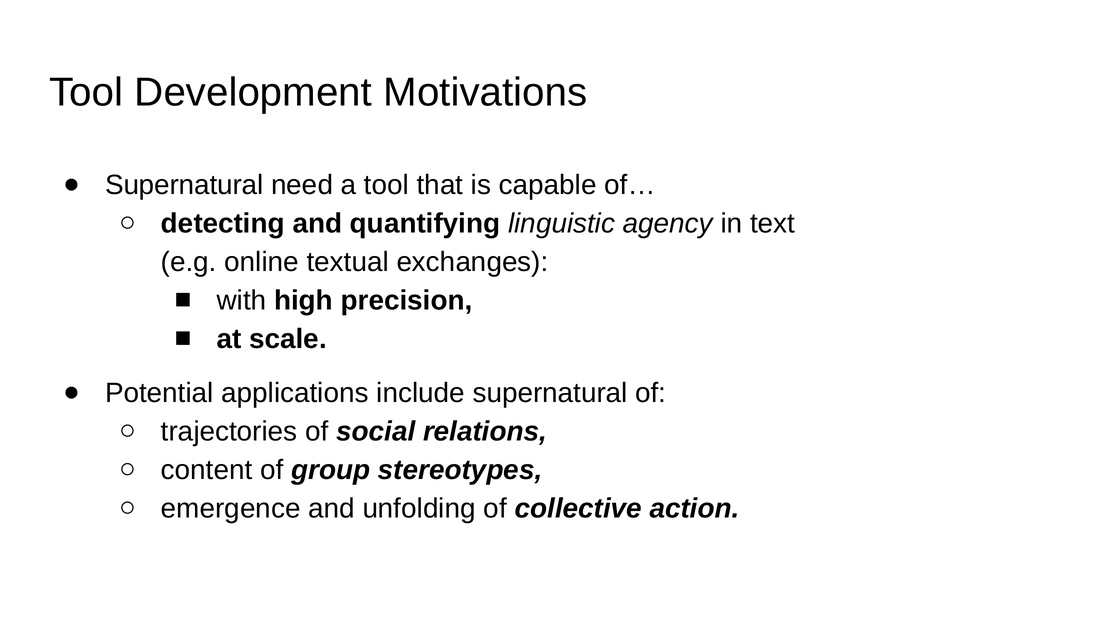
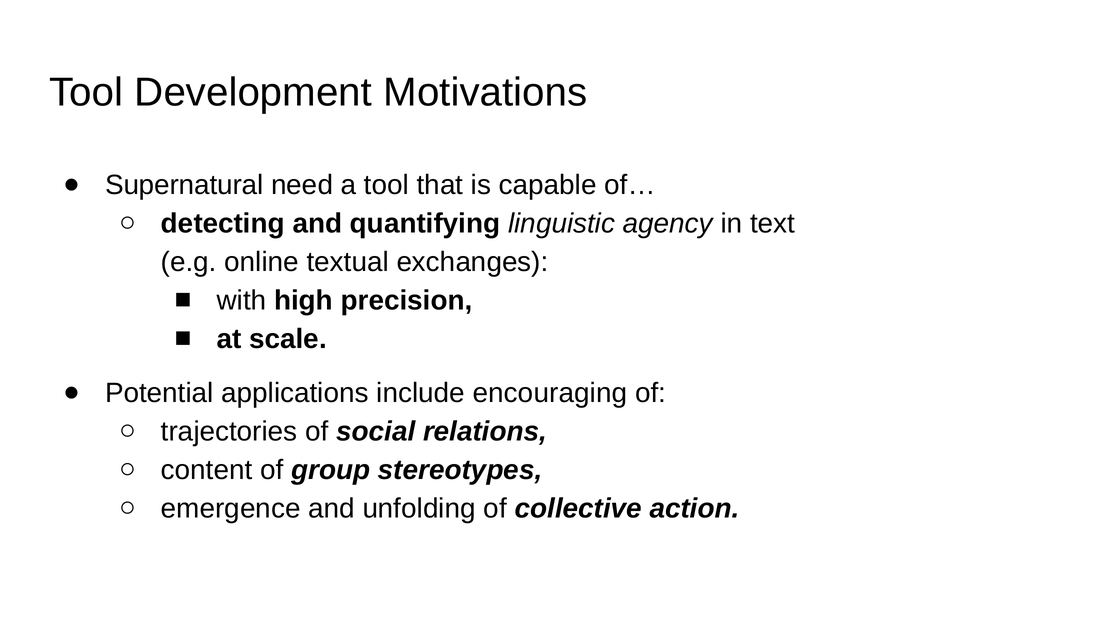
include supernatural: supernatural -> encouraging (550, 393)
